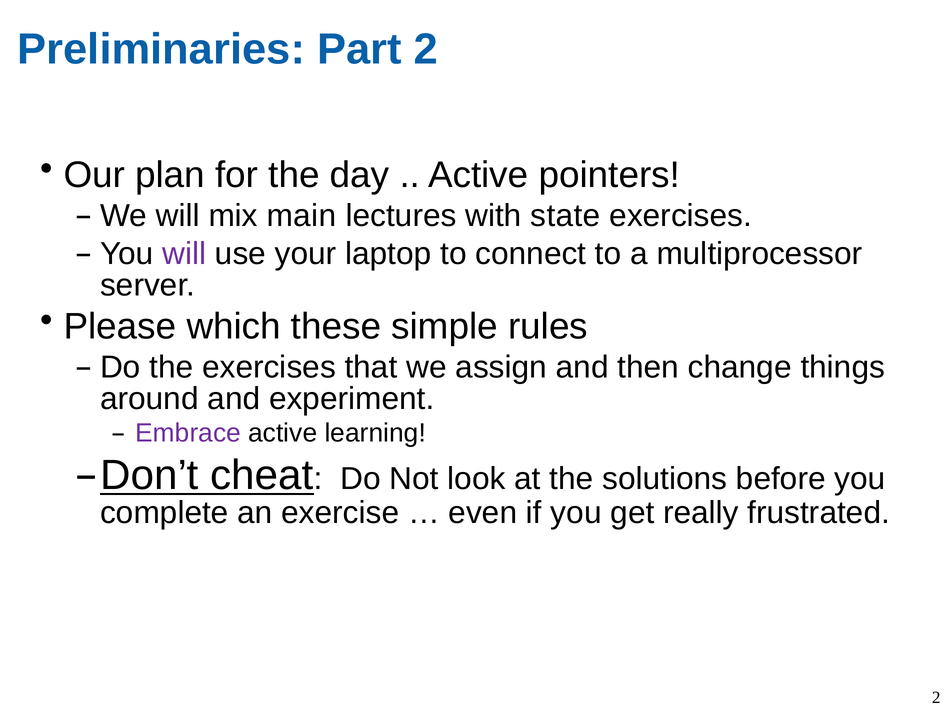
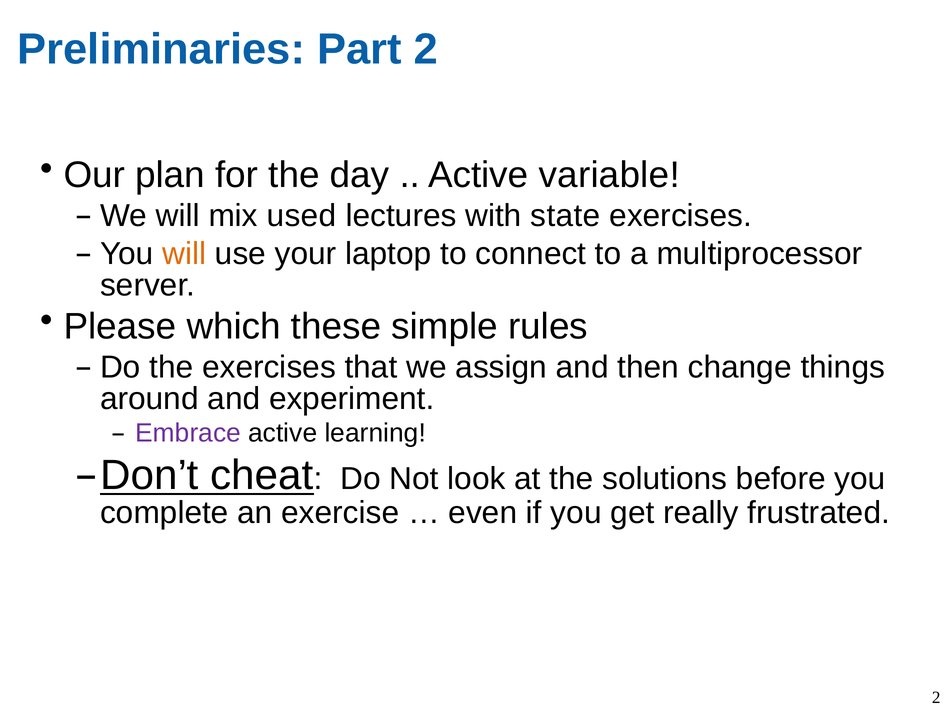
pointers: pointers -> variable (609, 175)
main: main -> used (301, 216)
will colour: purple -> orange (184, 253)
